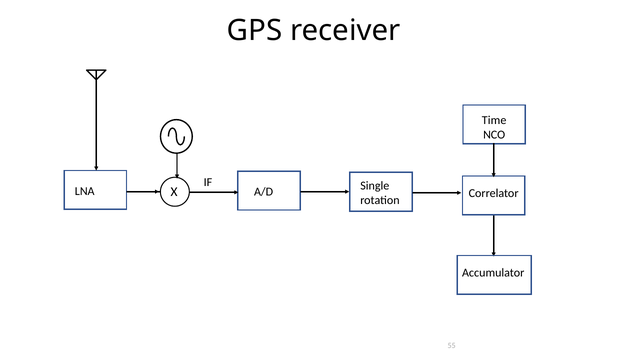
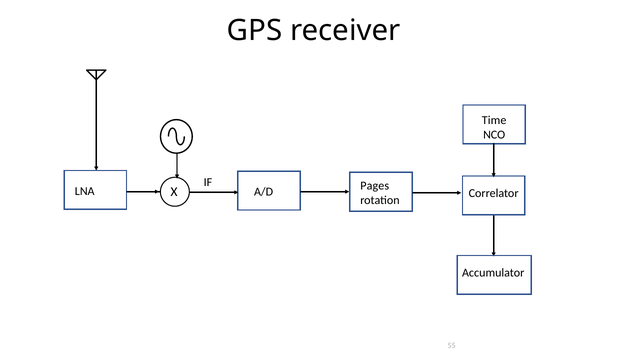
Single: Single -> Pages (375, 185)
